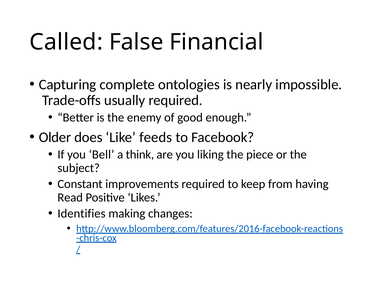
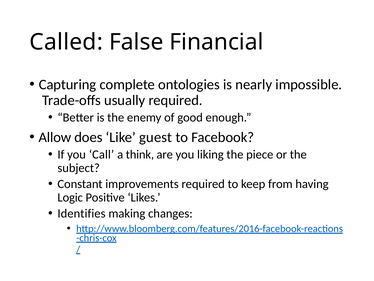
Older: Older -> Allow (55, 137)
feeds: feeds -> guest (156, 137)
Bell: Bell -> Call (101, 154)
Read: Read -> Logic (70, 197)
